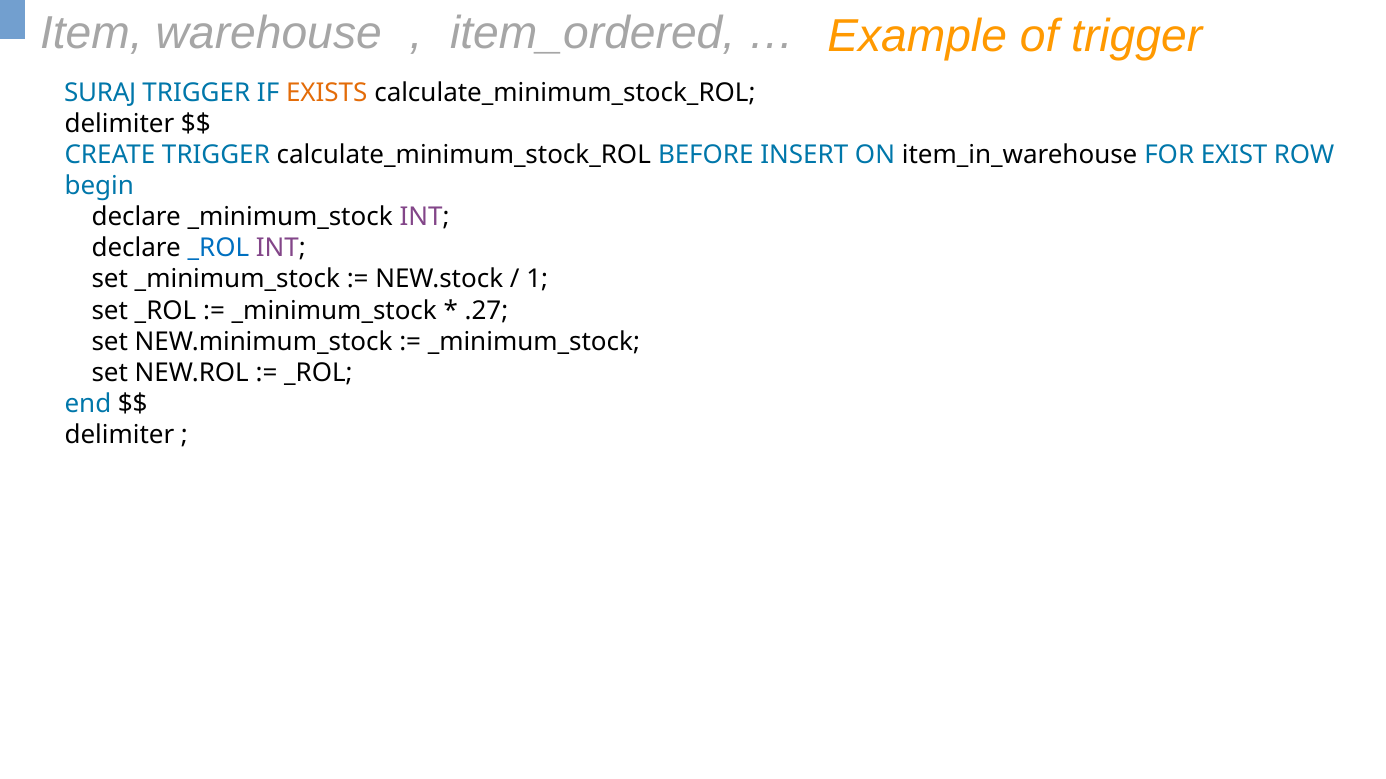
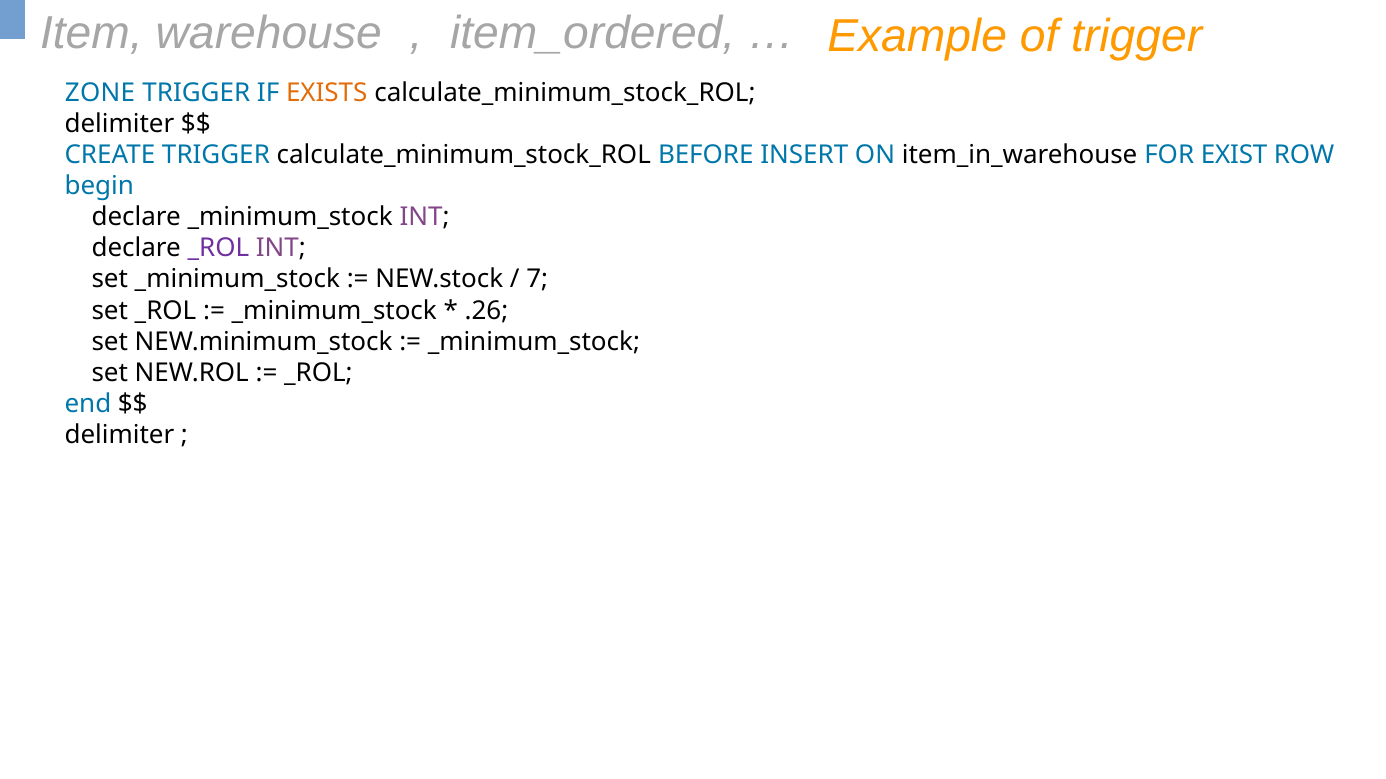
SURAJ: SURAJ -> ZONE (100, 93)
_ROL colour: blue -> purple (218, 248)
1: 1 -> 7 (537, 280)
.27: .27 -> .26 (486, 311)
